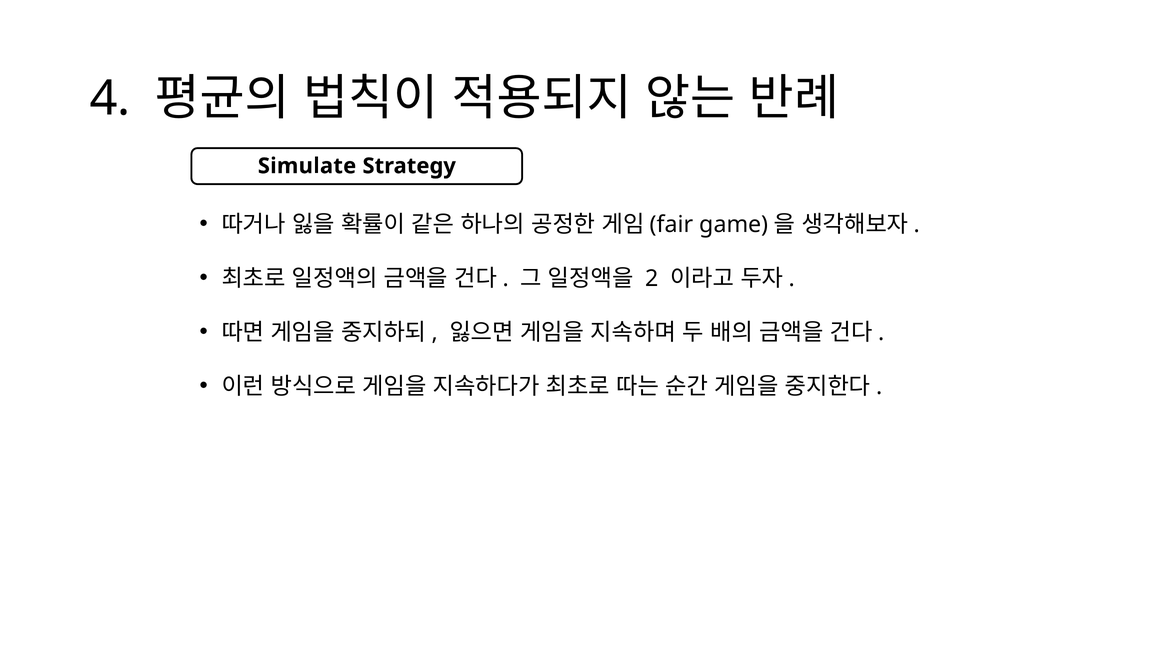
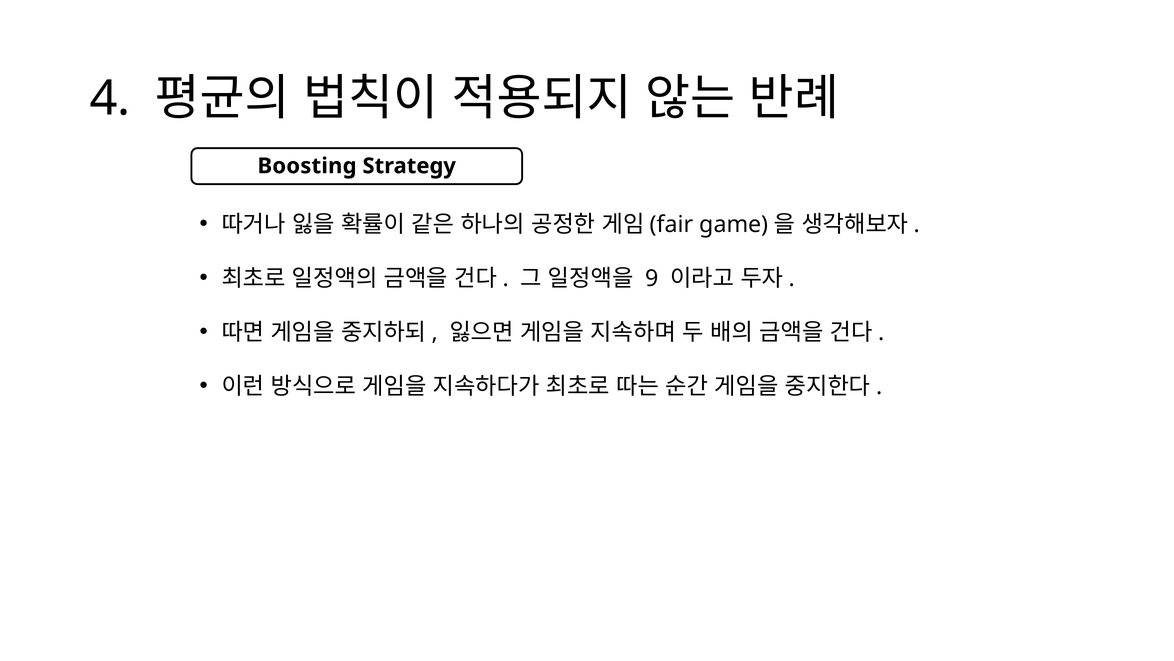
Simulate: Simulate -> Boosting (307, 166)
2: 2 -> 9 (652, 278)
